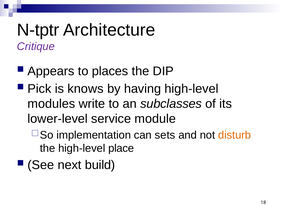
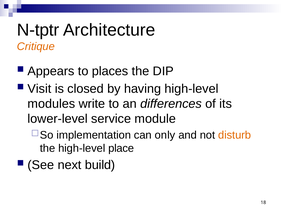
Critique colour: purple -> orange (36, 47)
Pick: Pick -> Visit (39, 89)
knows: knows -> closed (86, 89)
subclasses: subclasses -> differences (171, 104)
sets: sets -> only (165, 135)
